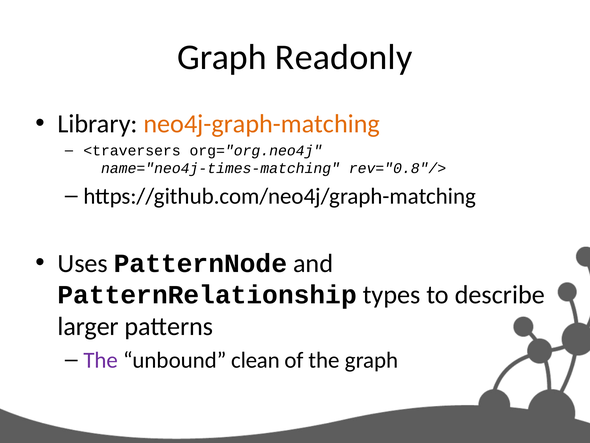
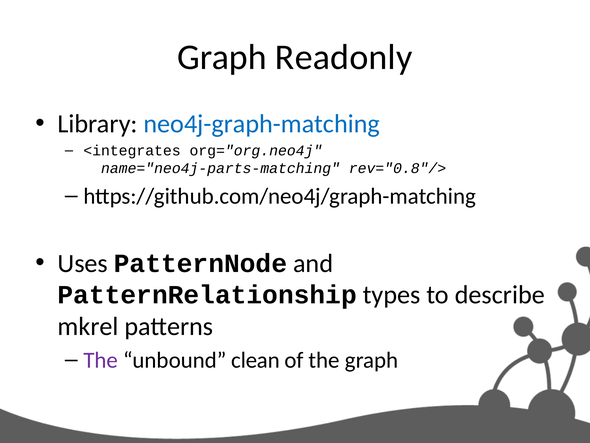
neo4j-graph-matching colour: orange -> blue (262, 124)
<traversers: <traversers -> <integrates (132, 151)
name="neo4j-times-matching: name="neo4j-times-matching -> name="neo4j-parts-matching (221, 168)
larger: larger -> mkrel (88, 326)
